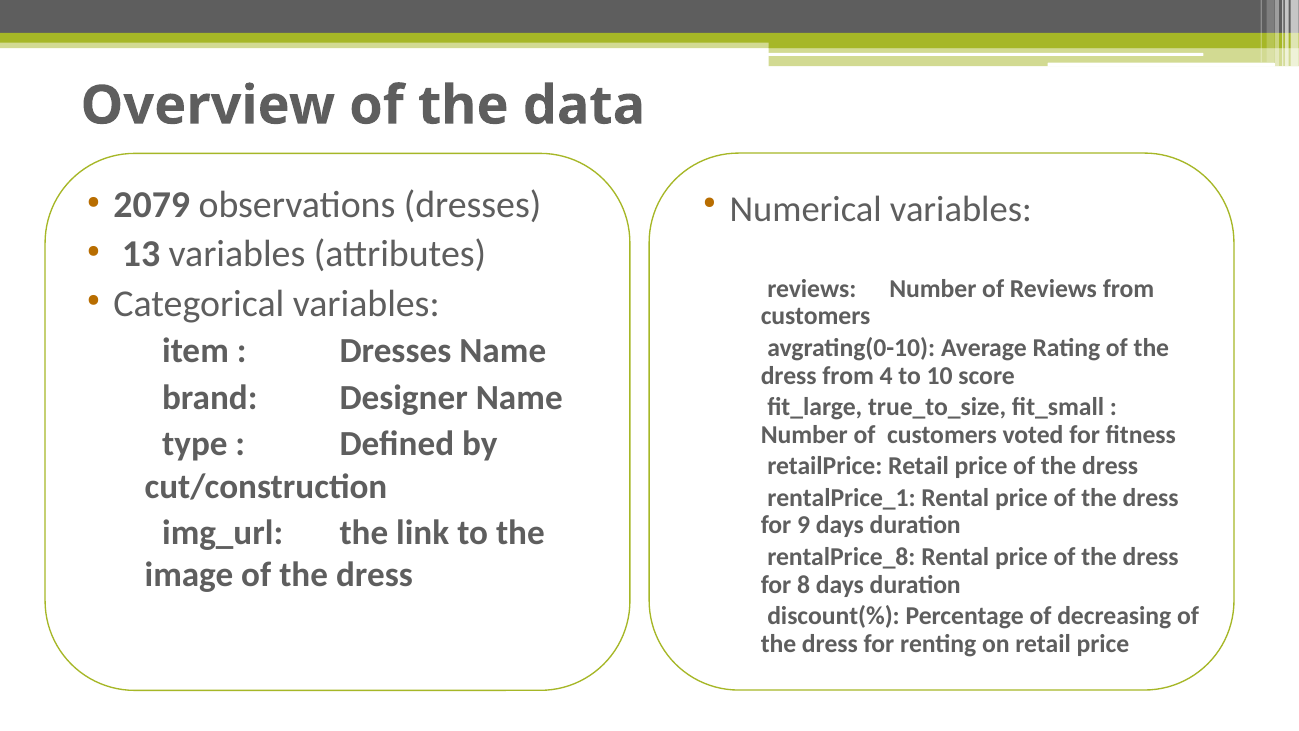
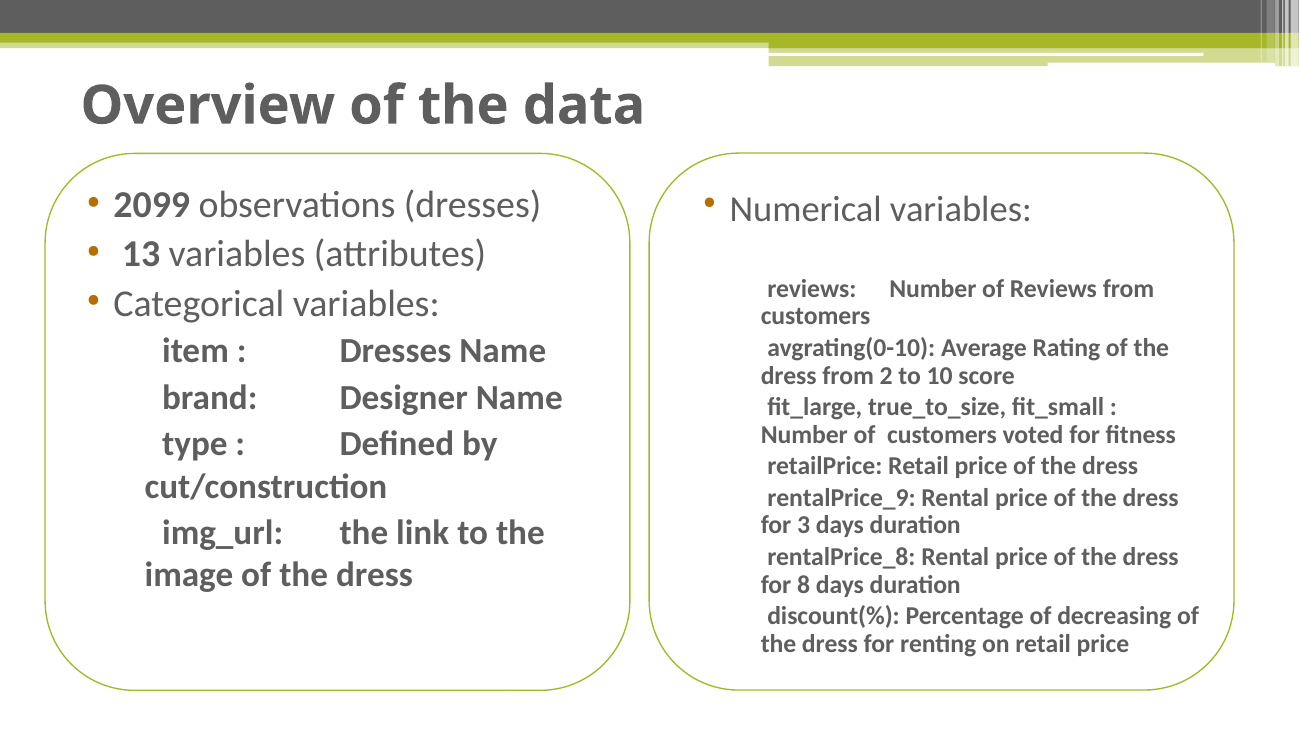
2079: 2079 -> 2099 (152, 205)
4: 4 -> 2 (886, 375)
rentalPrice_1: rentalPrice_1 -> rentalPrice_9 (841, 497)
9: 9 -> 3 (804, 525)
